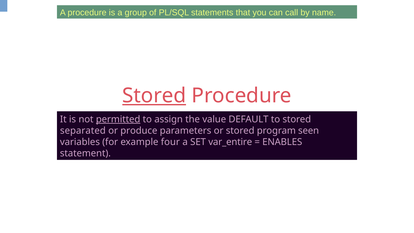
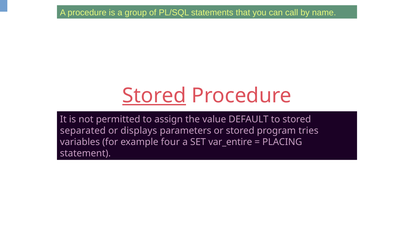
permitted underline: present -> none (118, 119)
produce: produce -> displays (139, 131)
seen: seen -> tries (308, 131)
ENABLES: ENABLES -> PLACING (282, 142)
